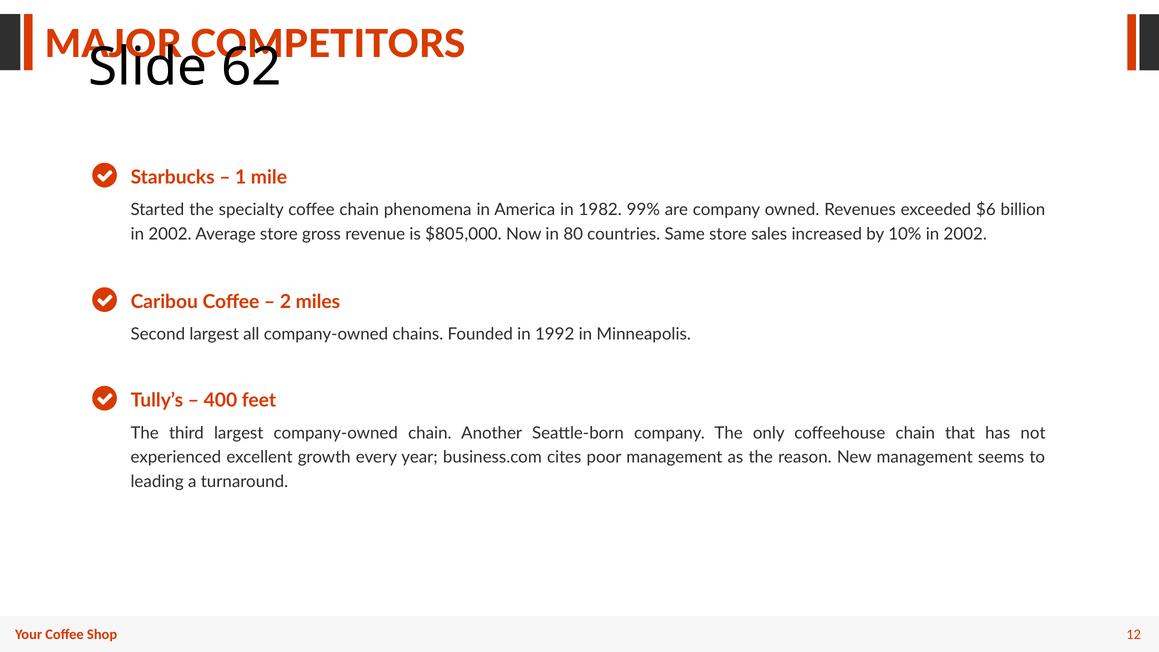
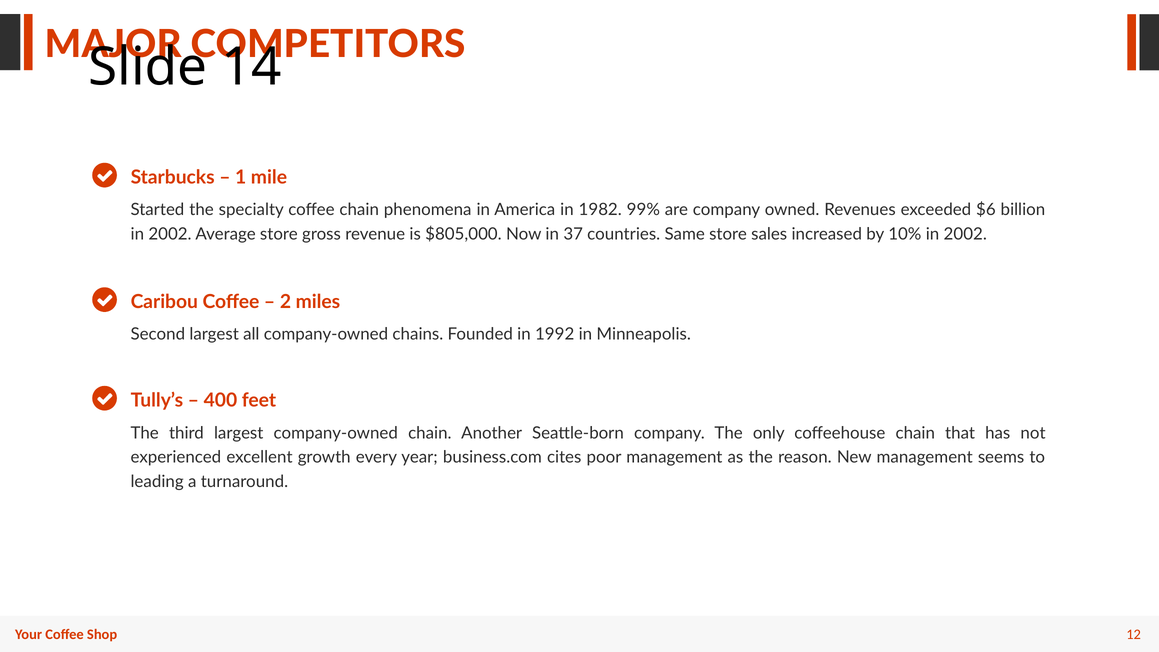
62: 62 -> 14 (251, 67)
80: 80 -> 37 (573, 234)
